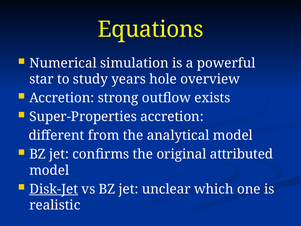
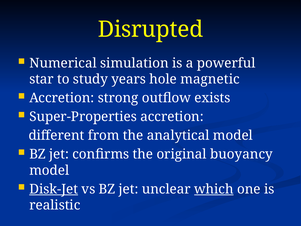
Equations: Equations -> Disrupted (151, 29)
overview: overview -> magnetic (210, 79)
attributed: attributed -> buoyancy (241, 154)
which underline: none -> present (214, 189)
